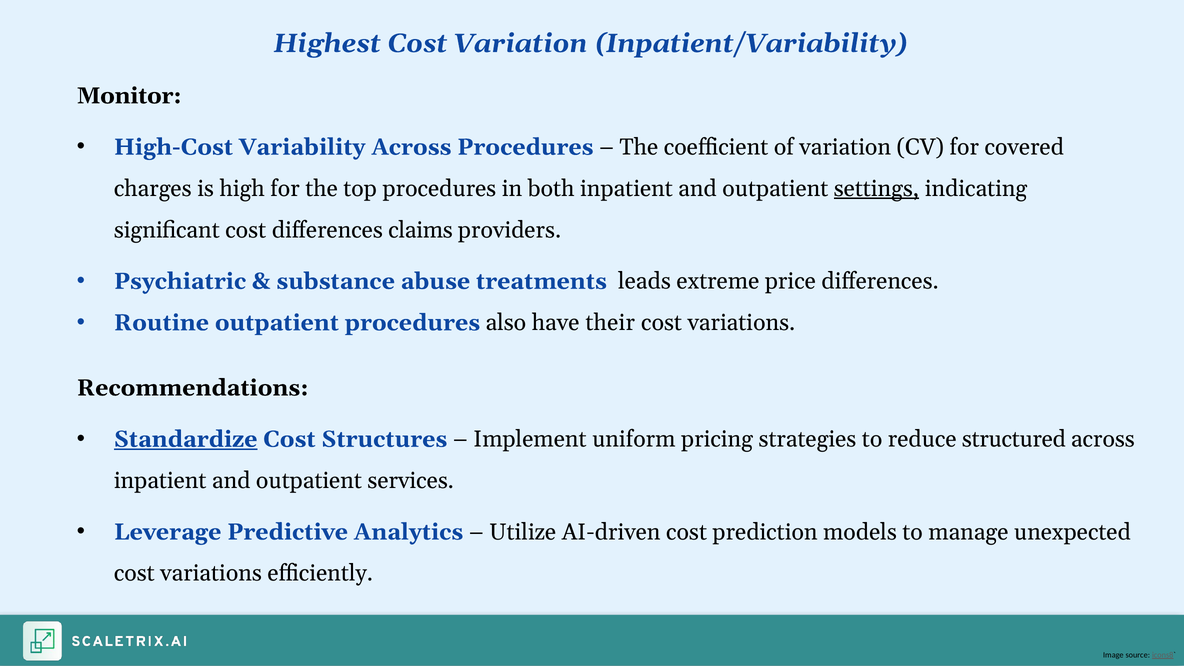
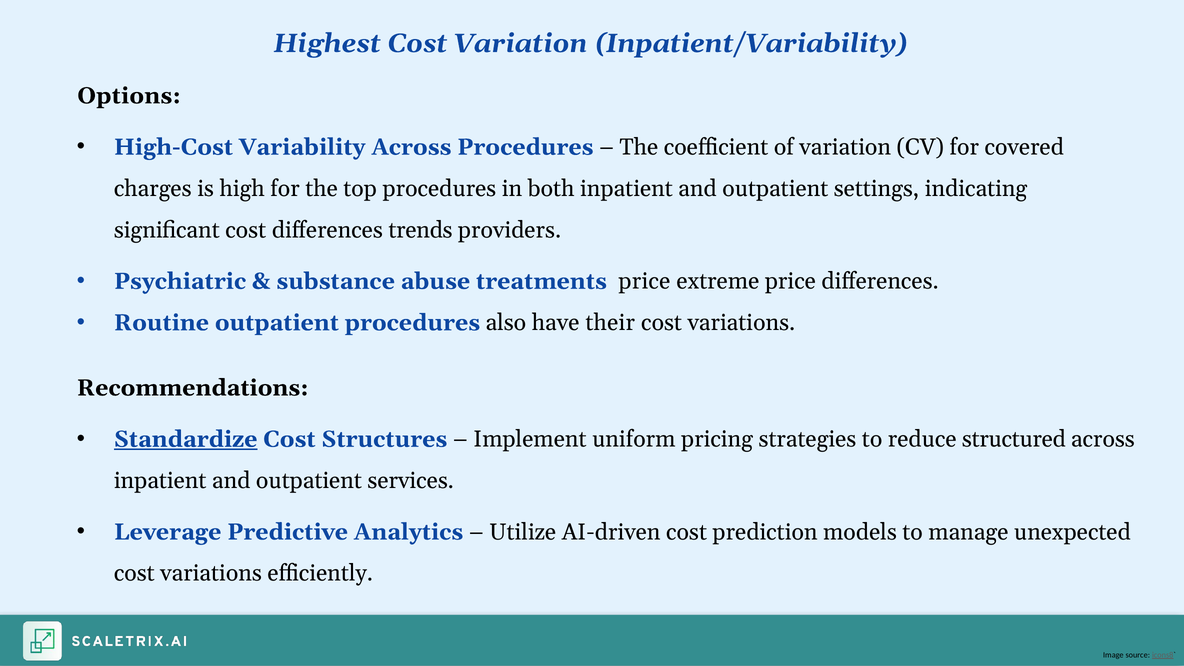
Monitor: Monitor -> Options (129, 96)
settings underline: present -> none (876, 189)
claims: claims -> trends (421, 230)
treatments leads: leads -> price (644, 281)
